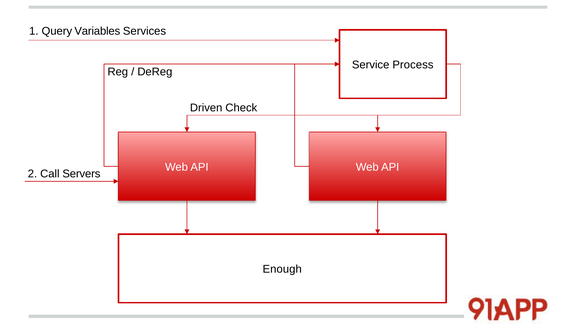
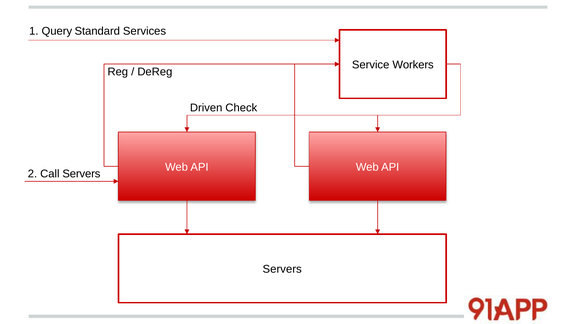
Variables: Variables -> Standard (97, 31)
Process: Process -> Workers (413, 65)
Enough: Enough -> Servers (282, 269)
